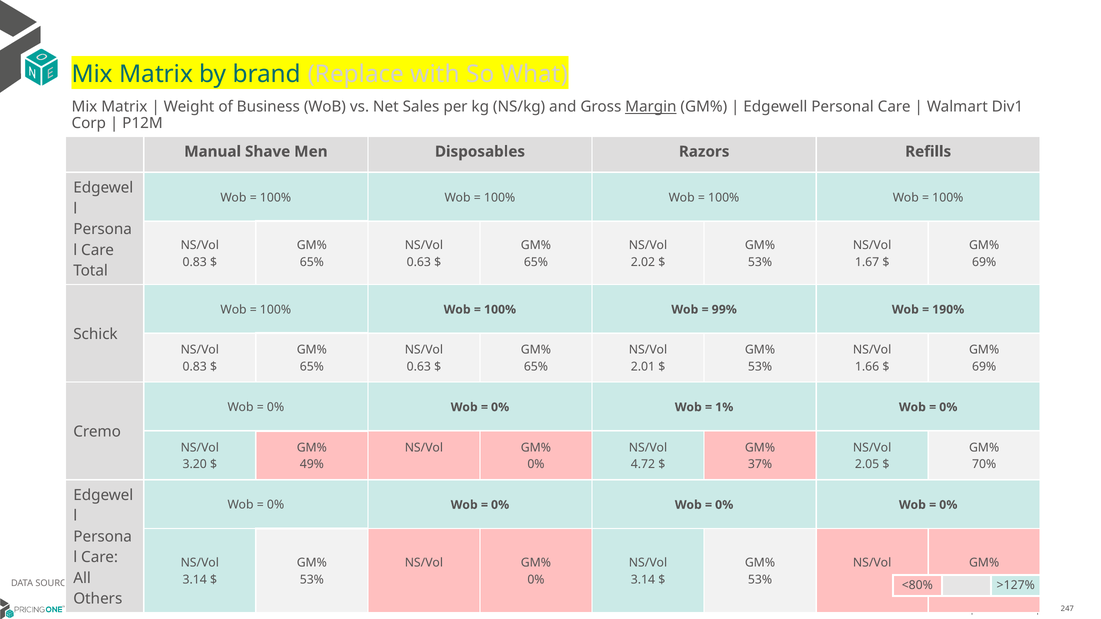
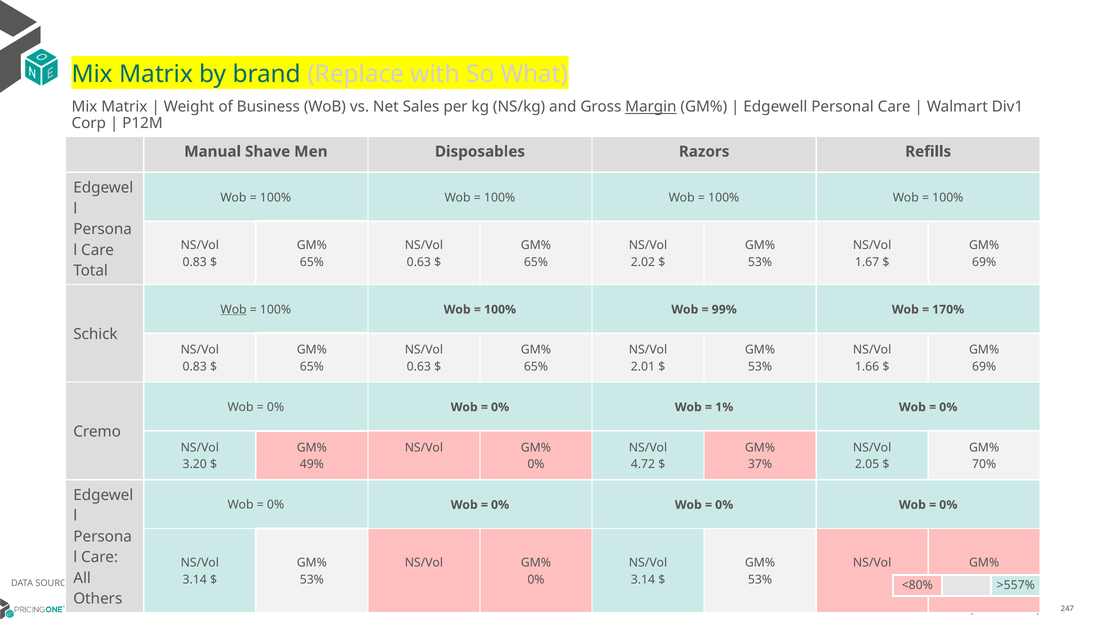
Wob underline: none -> present (234, 310)
190%: 190% -> 170% (948, 310)
>127%: >127% -> >557% (1016, 586)
